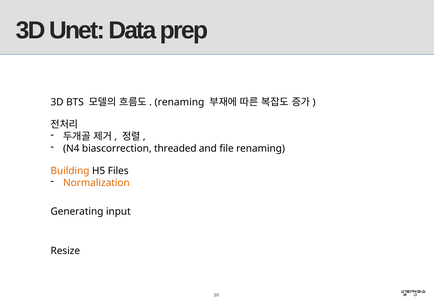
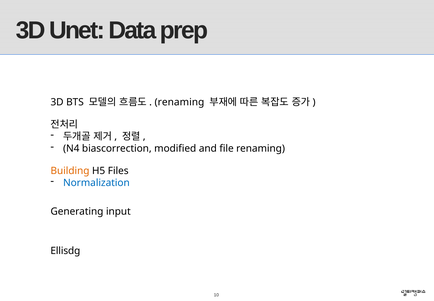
threaded: threaded -> modified (175, 148)
Normalization colour: orange -> blue (96, 183)
Resize: Resize -> Ellisdg (65, 250)
